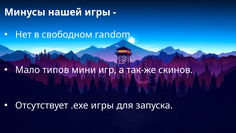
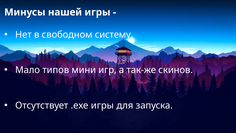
random: random -> систему (114, 35)
